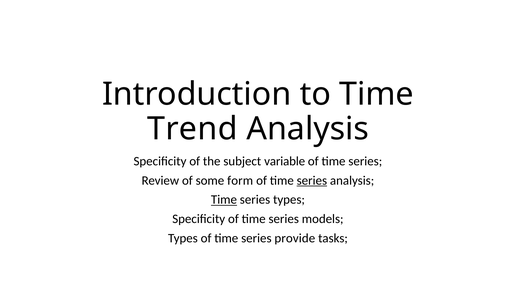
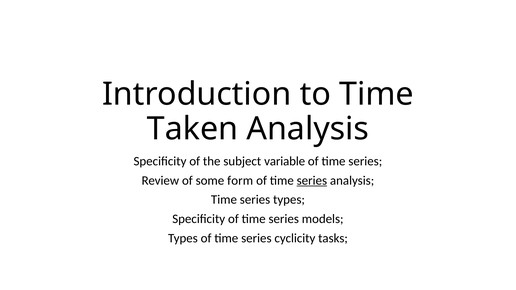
Trend: Trend -> Taken (193, 129)
Time underline: present -> none (224, 200)
provide: provide -> cyclicity (295, 238)
